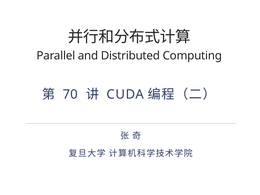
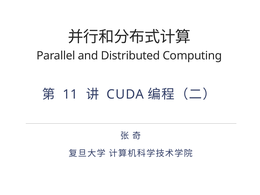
70: 70 -> 11 (70, 94)
